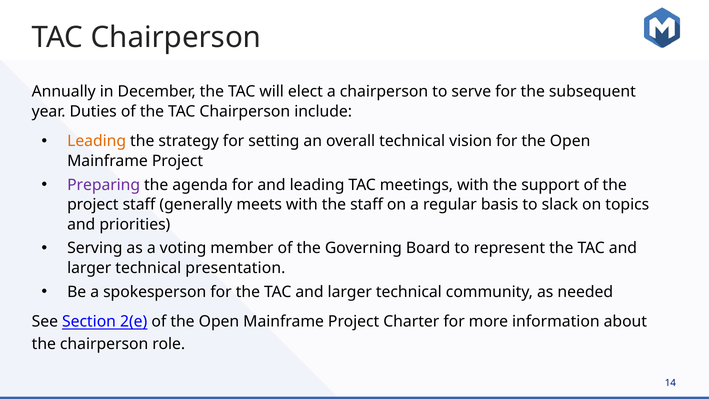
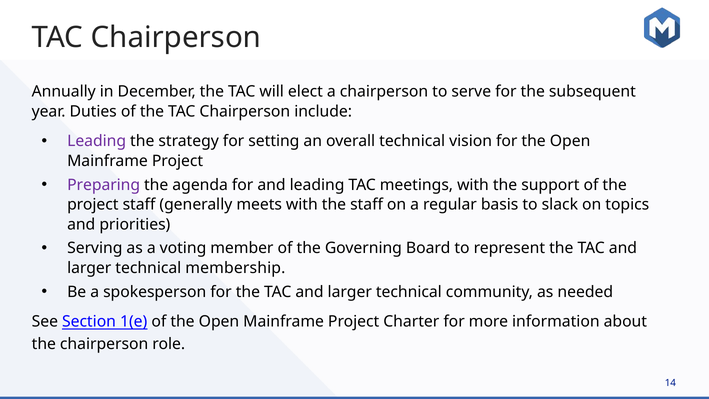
Leading colour: orange -> purple (97, 141)
presentation: presentation -> membership (235, 268)
2(e: 2(e -> 1(e (134, 322)
